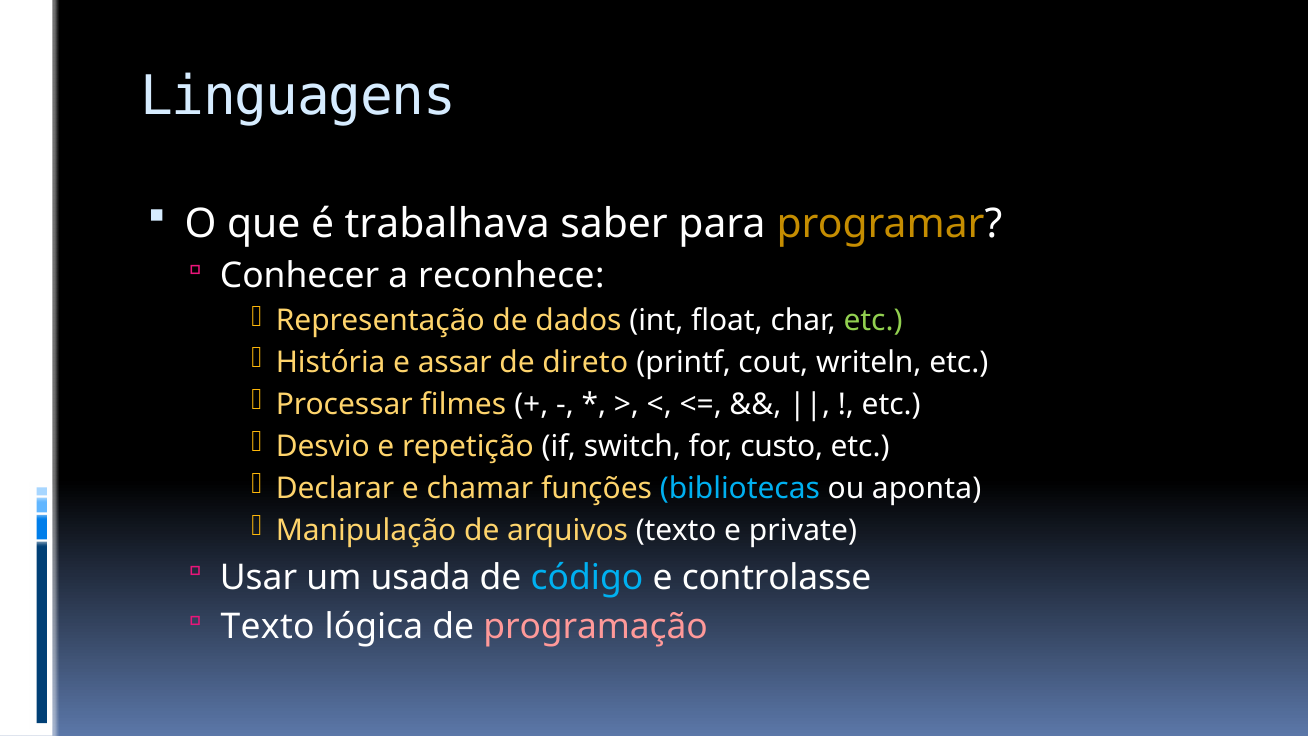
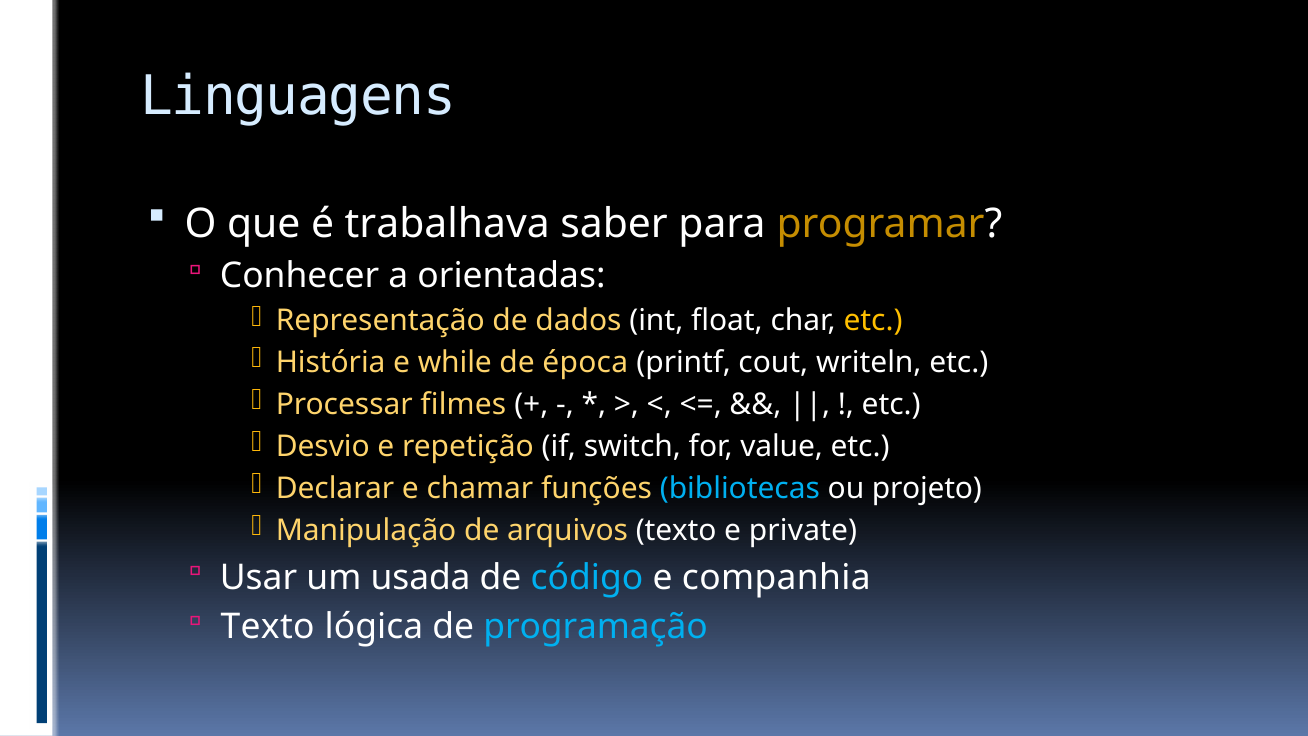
reconhece: reconhece -> orientadas (511, 276)
etc colour: light green -> yellow (873, 321)
assar: assar -> while (455, 363)
direto: direto -> época (585, 363)
custo: custo -> value (782, 447)
aponta: aponta -> projeto (927, 489)
controlasse: controlasse -> companhia (776, 577)
programação colour: pink -> light blue (596, 627)
